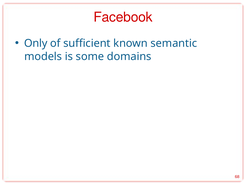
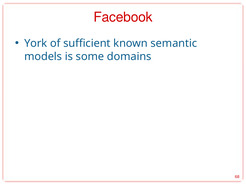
Only: Only -> York (36, 43)
